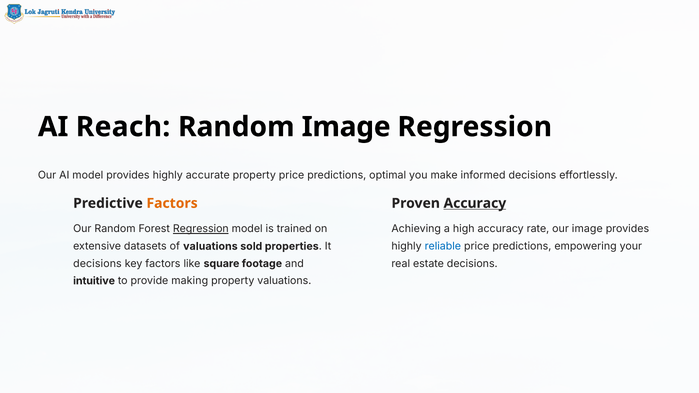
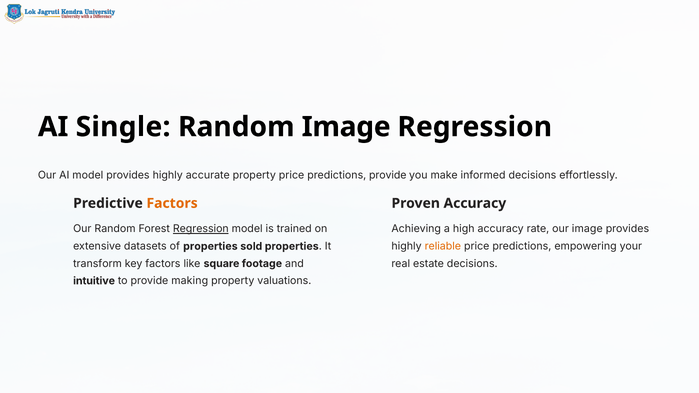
Reach: Reach -> Single (123, 127)
predictions optimal: optimal -> provide (388, 175)
Accuracy underline: present -> none (475, 203)
of valuations: valuations -> properties (210, 246)
reliable colour: blue -> orange (443, 246)
decisions: decisions -> transform (98, 264)
